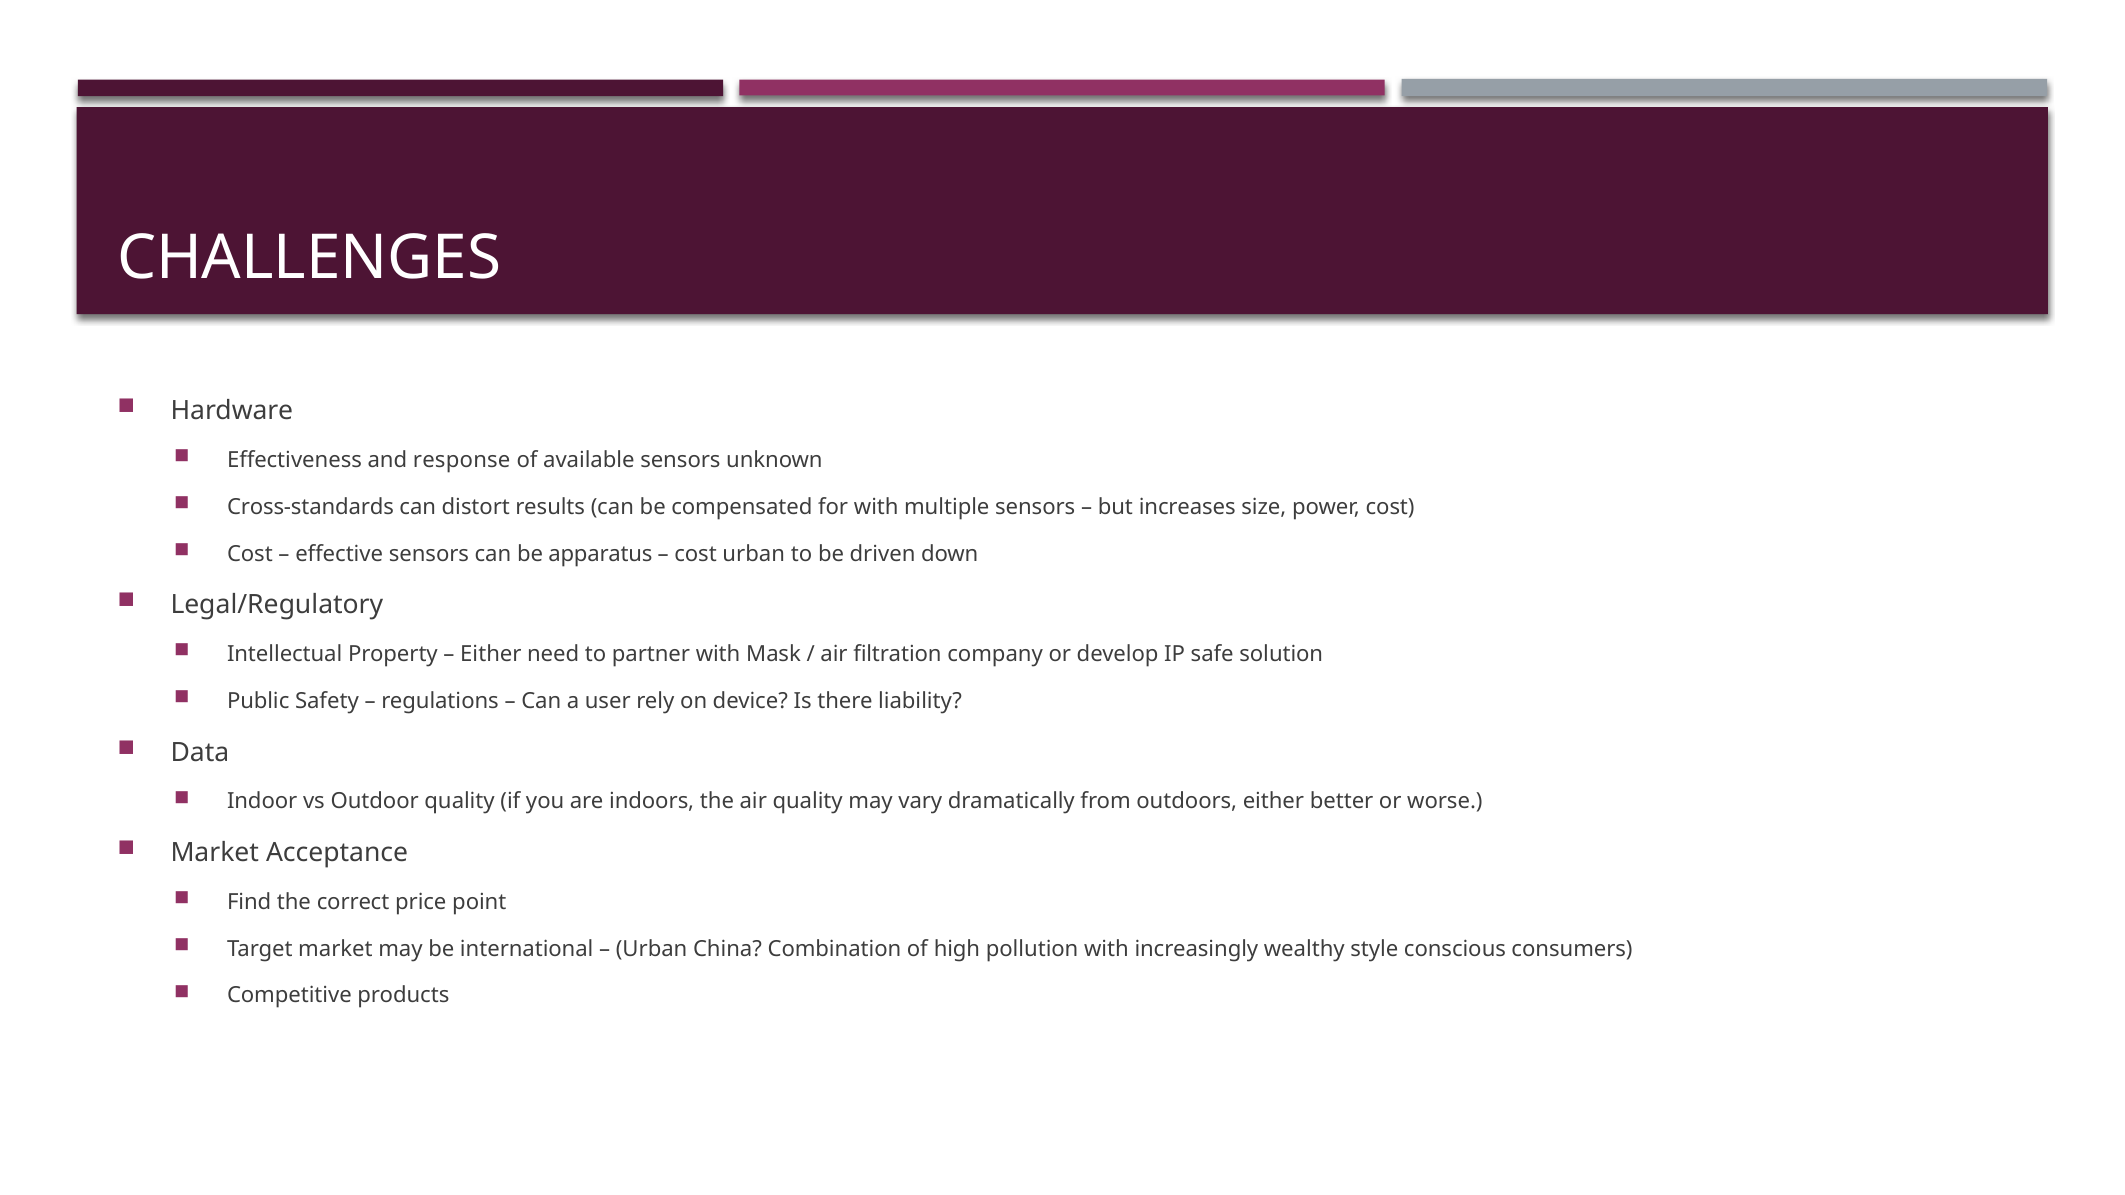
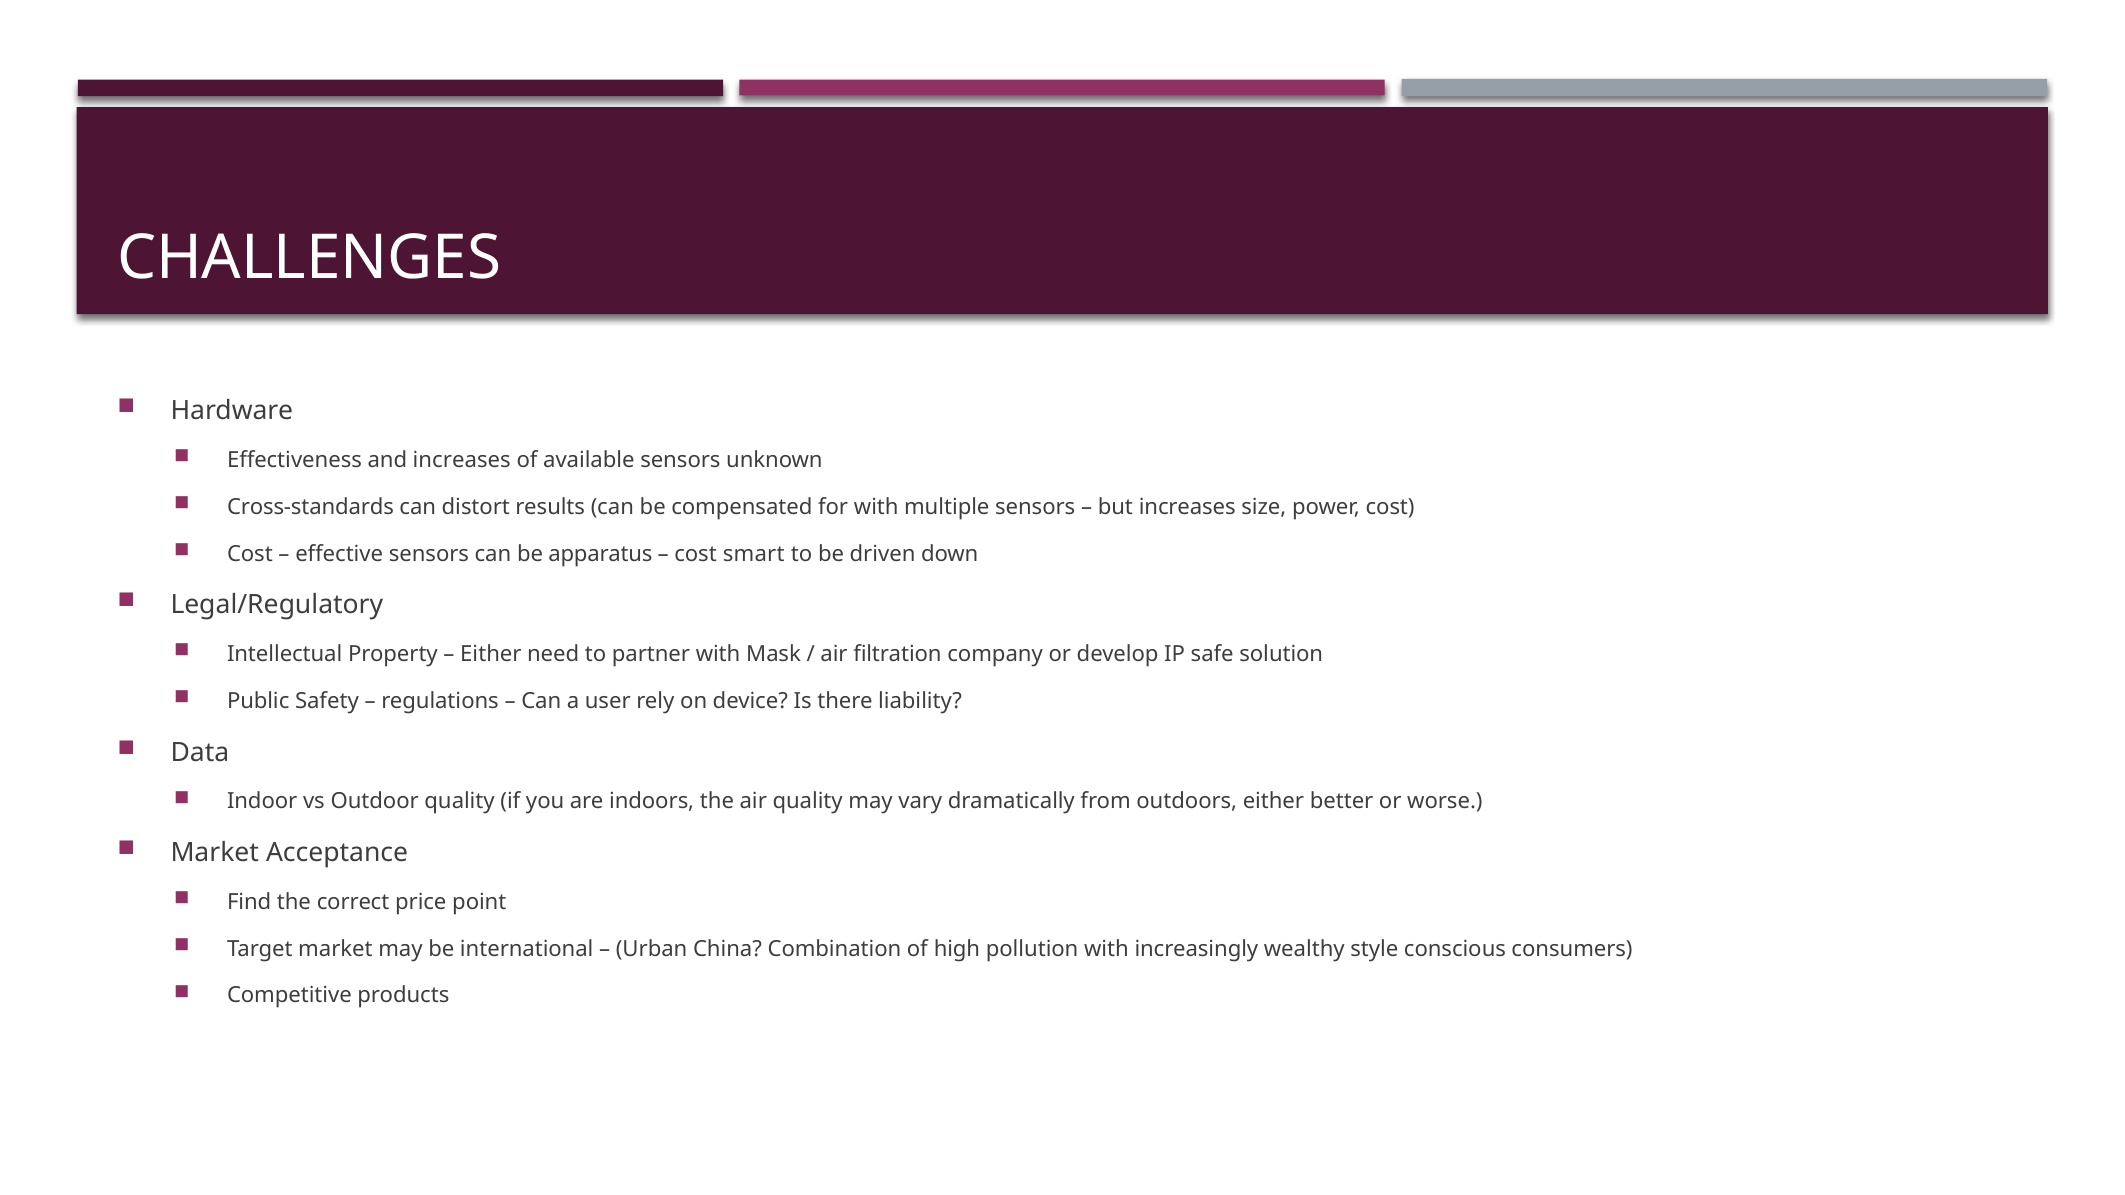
and response: response -> increases (462, 461)
cost urban: urban -> smart (754, 555)
